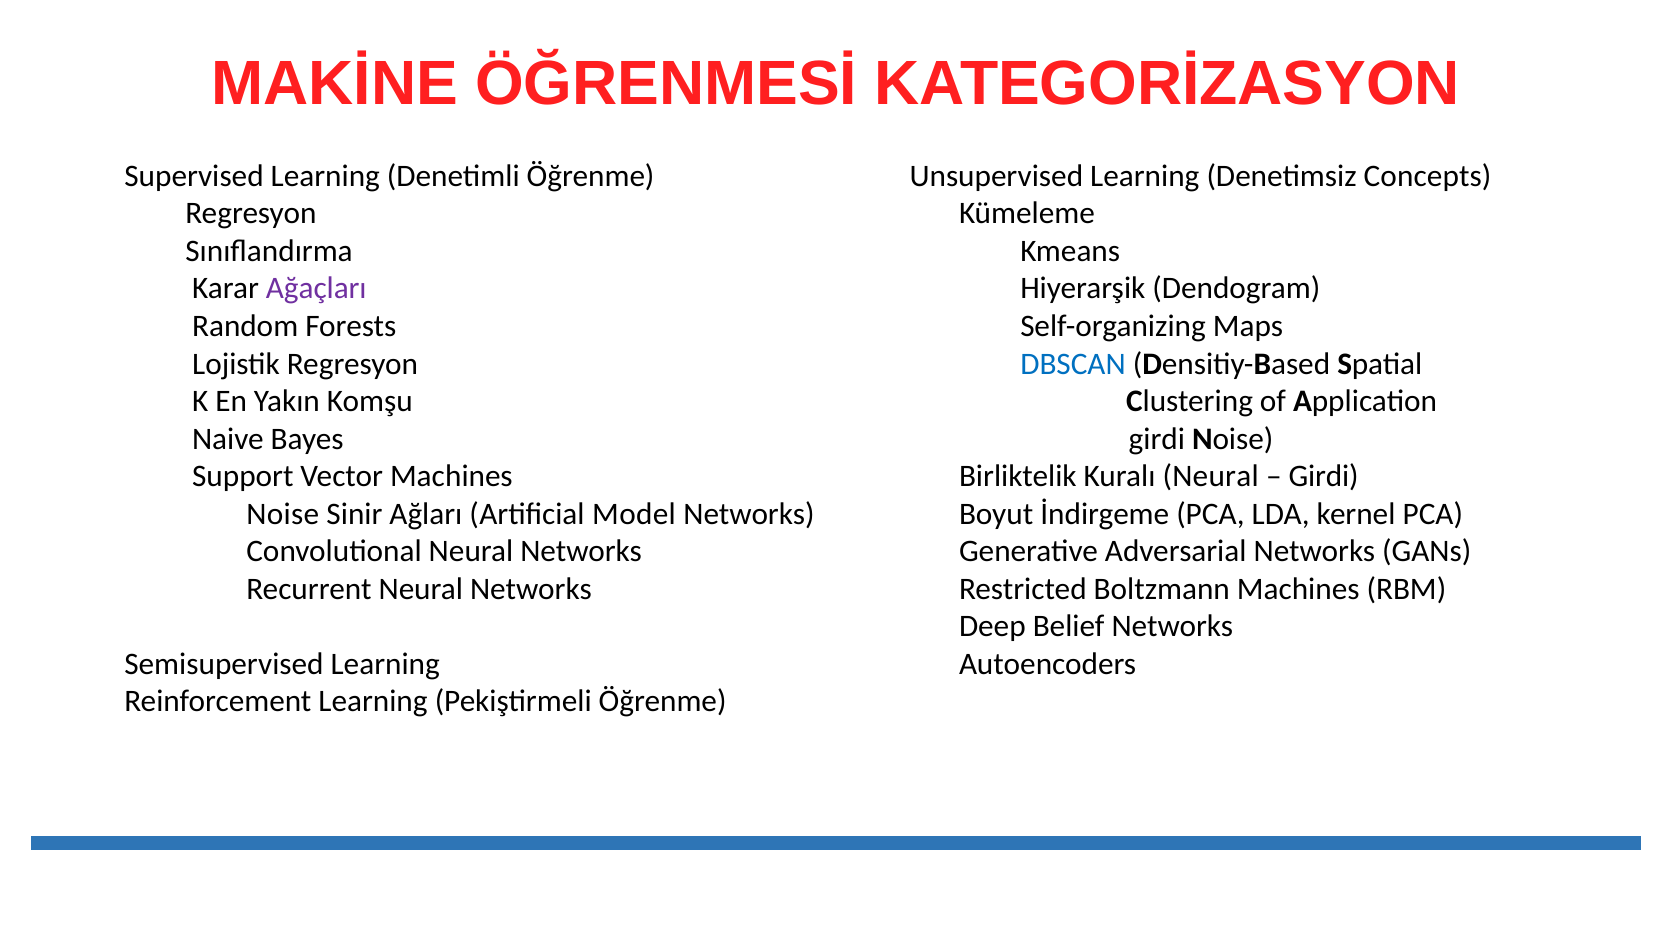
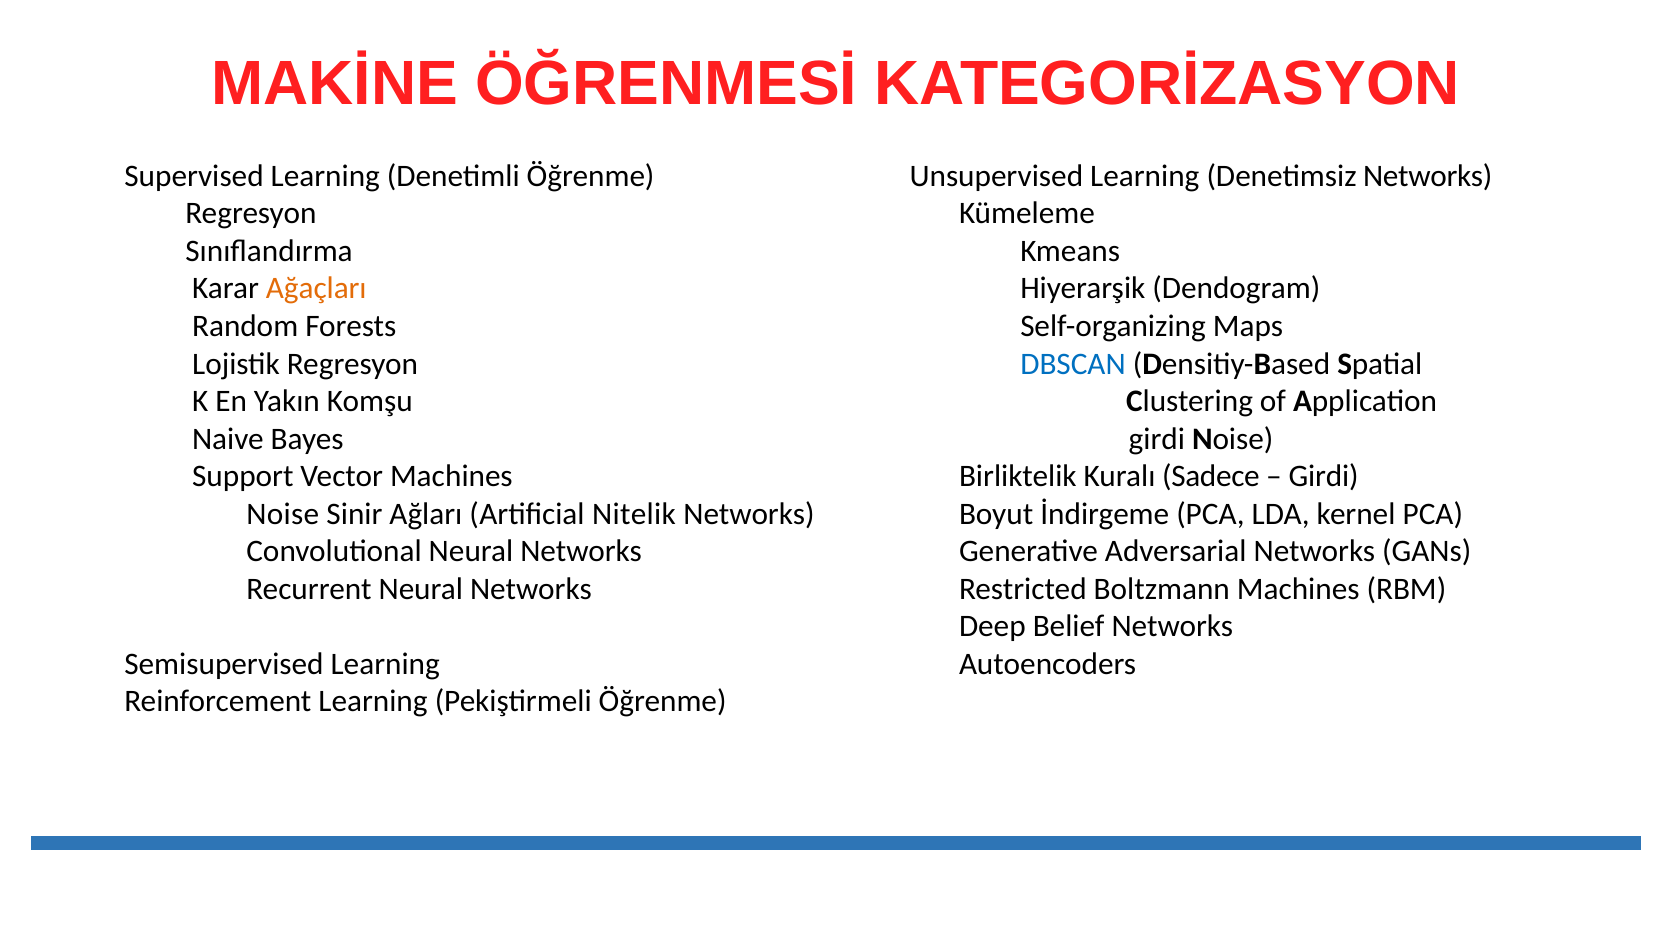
Denetimsiz Concepts: Concepts -> Networks (1428, 176)
Ağaçları colour: purple -> orange (316, 289)
Kuralı Neural: Neural -> Sadece (1211, 476)
Model: Model -> Nitelik (634, 514)
